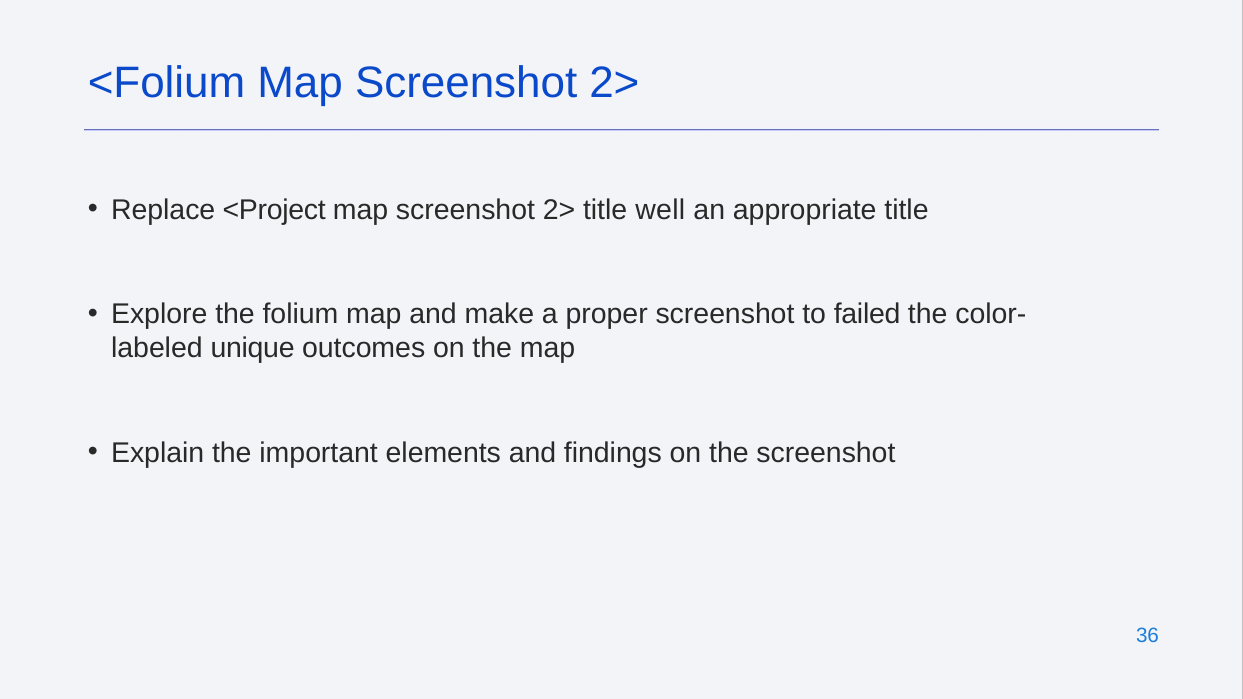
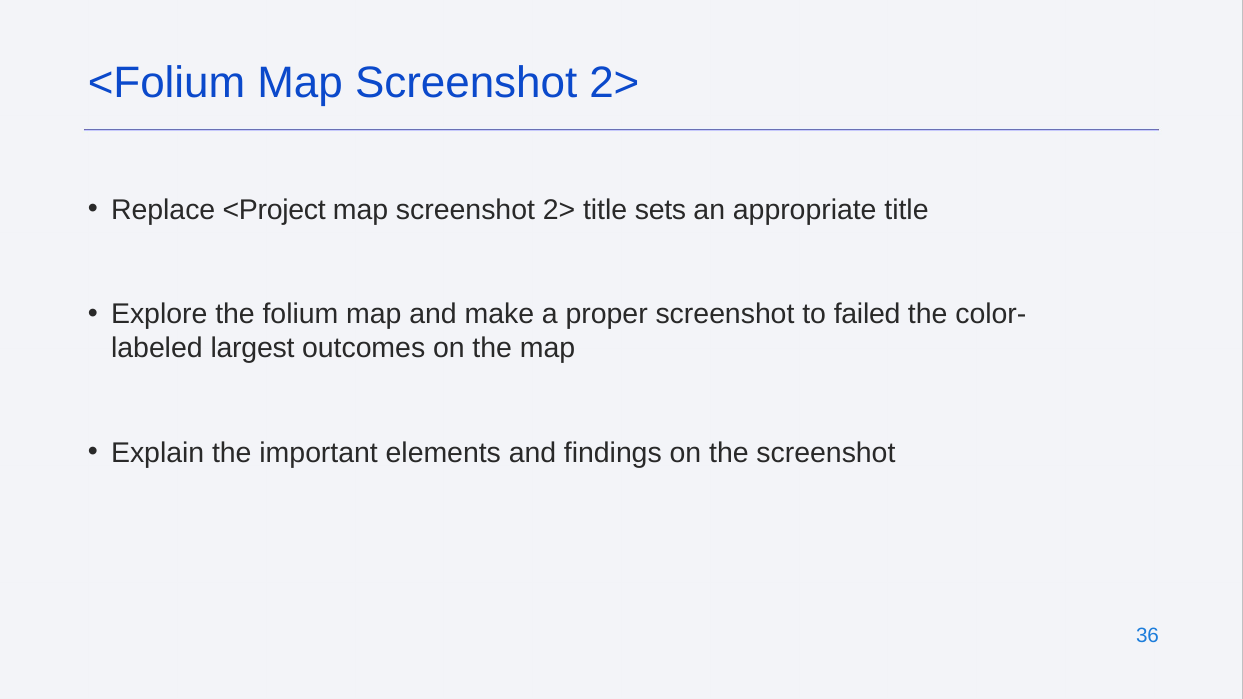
well: well -> sets (661, 210)
unique: unique -> largest (253, 348)
